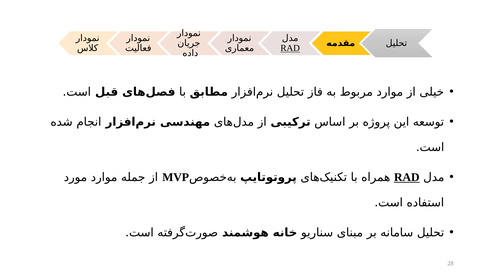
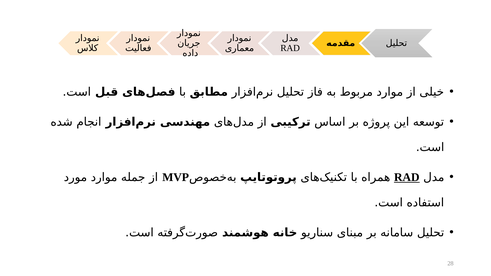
RAD underline: present -> none (290, 48)
